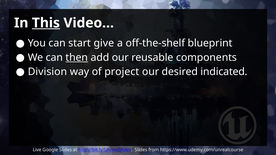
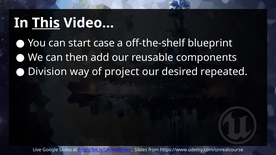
give: give -> case (104, 43)
then underline: present -> none (77, 58)
indicated: indicated -> repeated (224, 72)
